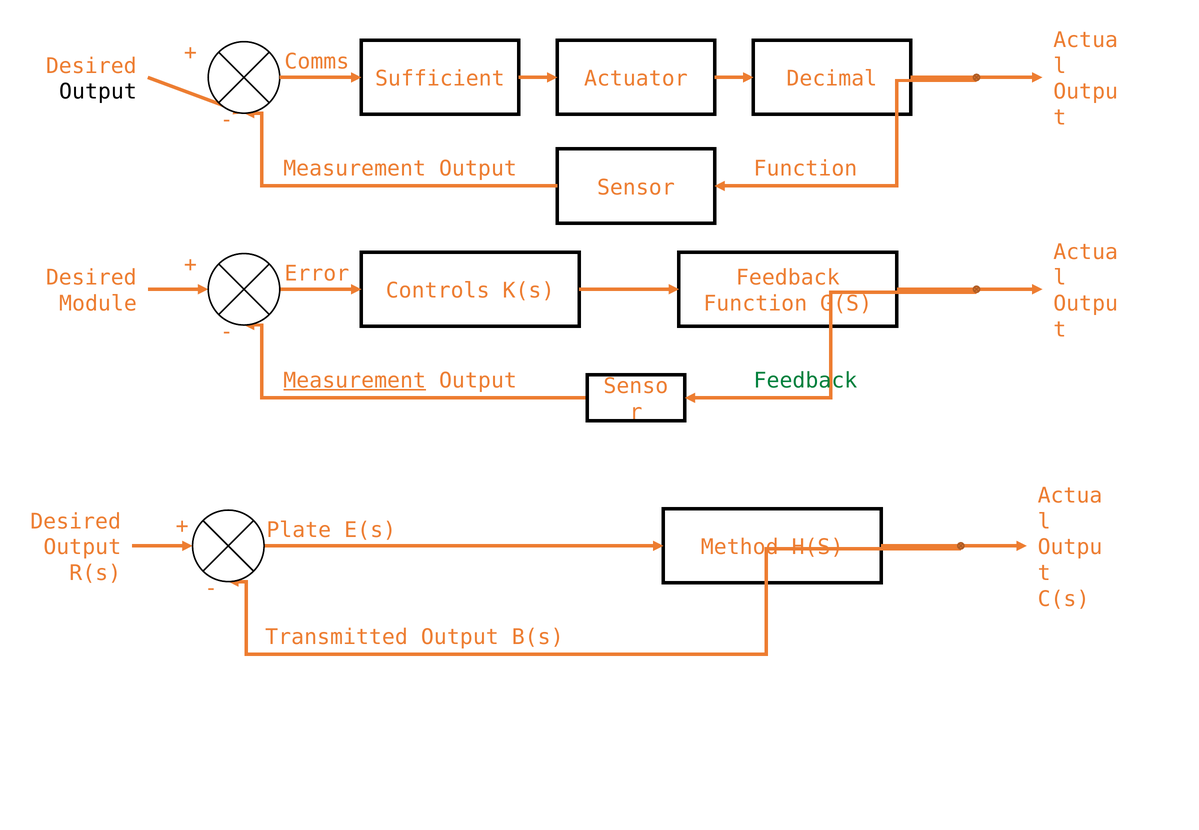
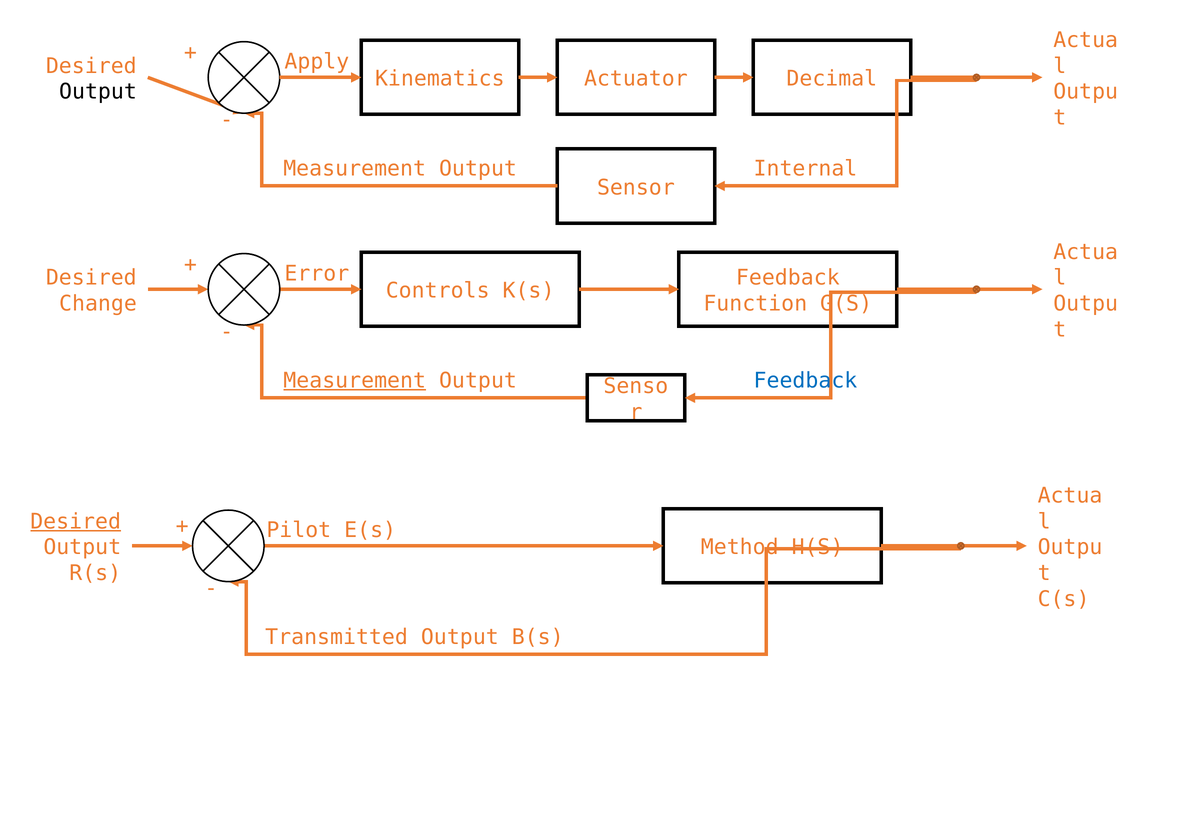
Comms: Comms -> Apply (317, 62)
Sufficient: Sufficient -> Kinematics (440, 79)
Output Function: Function -> Internal (805, 169)
Module: Module -> Change (98, 304)
Feedback colour: green -> blue (805, 380)
Desired underline: none -> present (76, 522)
Plate: Plate -> Pilot (299, 530)
